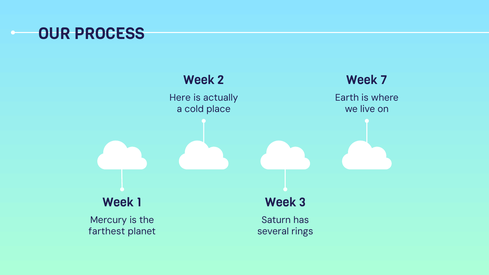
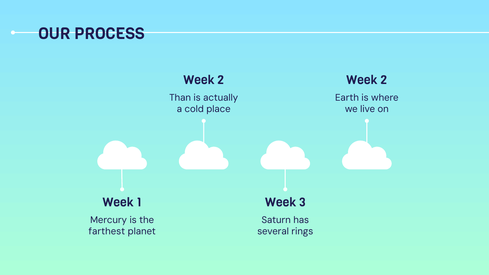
7: 7 -> 2 (384, 80)
Here: Here -> Than (180, 98)
